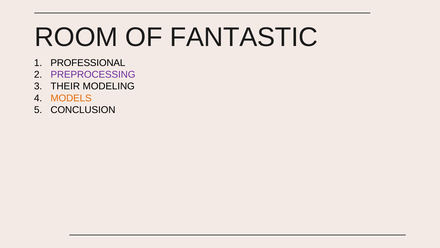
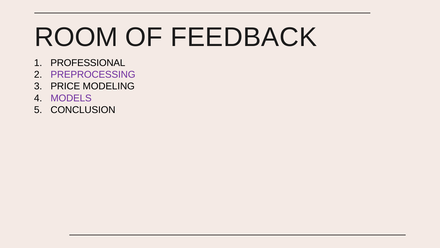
FANTASTIC: FANTASTIC -> FEEDBACK (244, 37)
THEIR: THEIR -> PRICE (65, 86)
MODELS colour: orange -> purple (71, 98)
